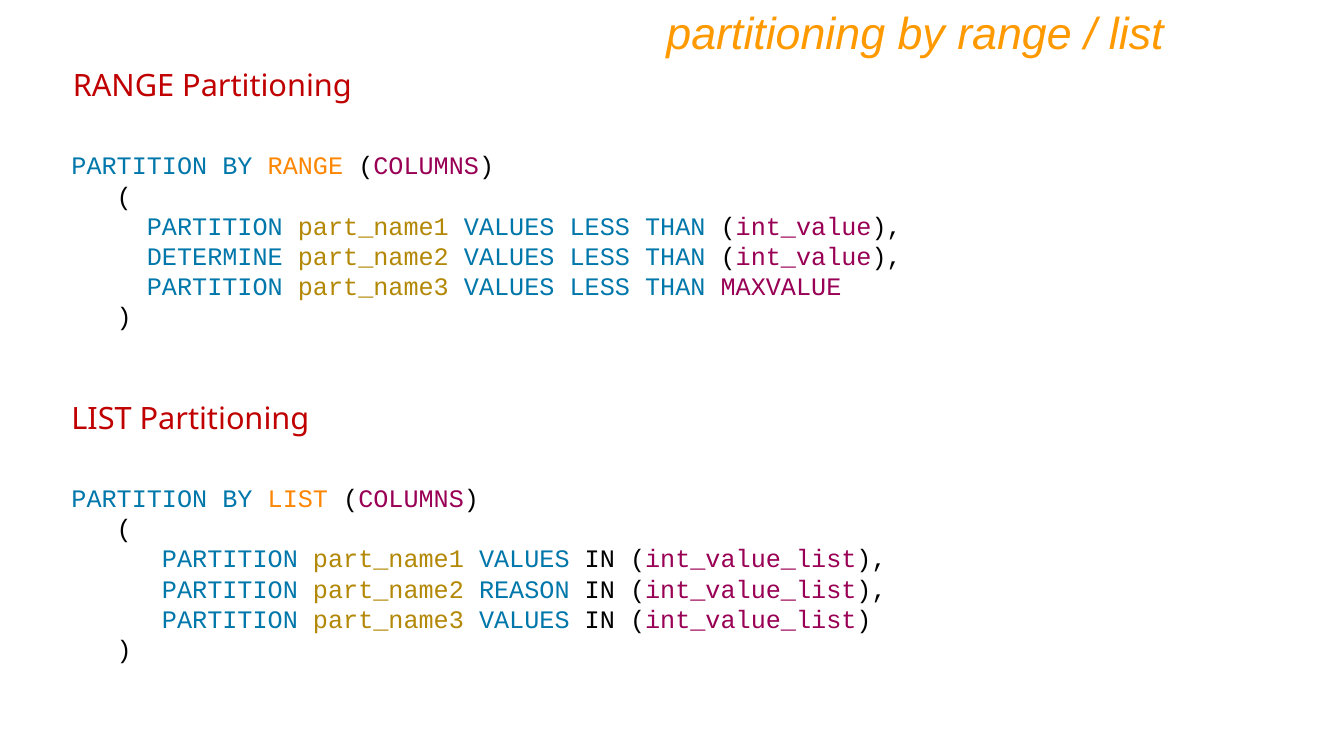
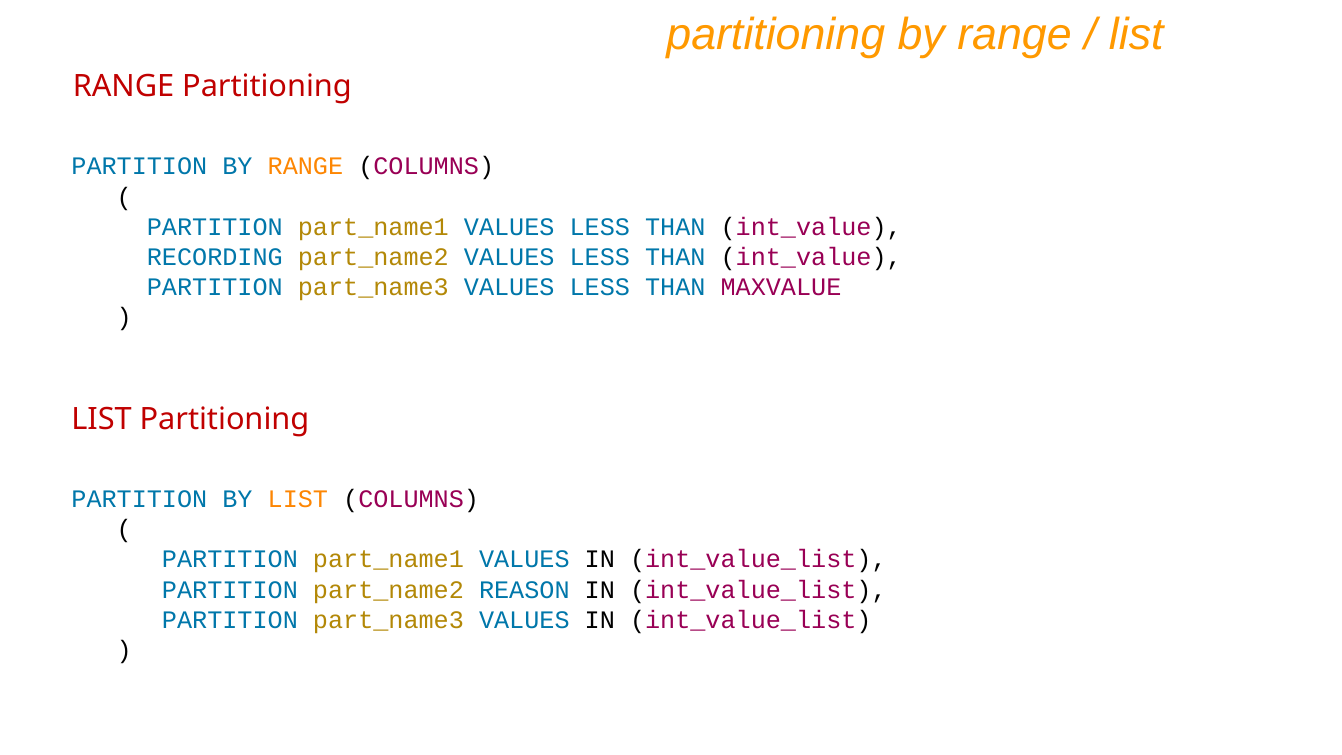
DETERMINE: DETERMINE -> RECORDING (215, 257)
